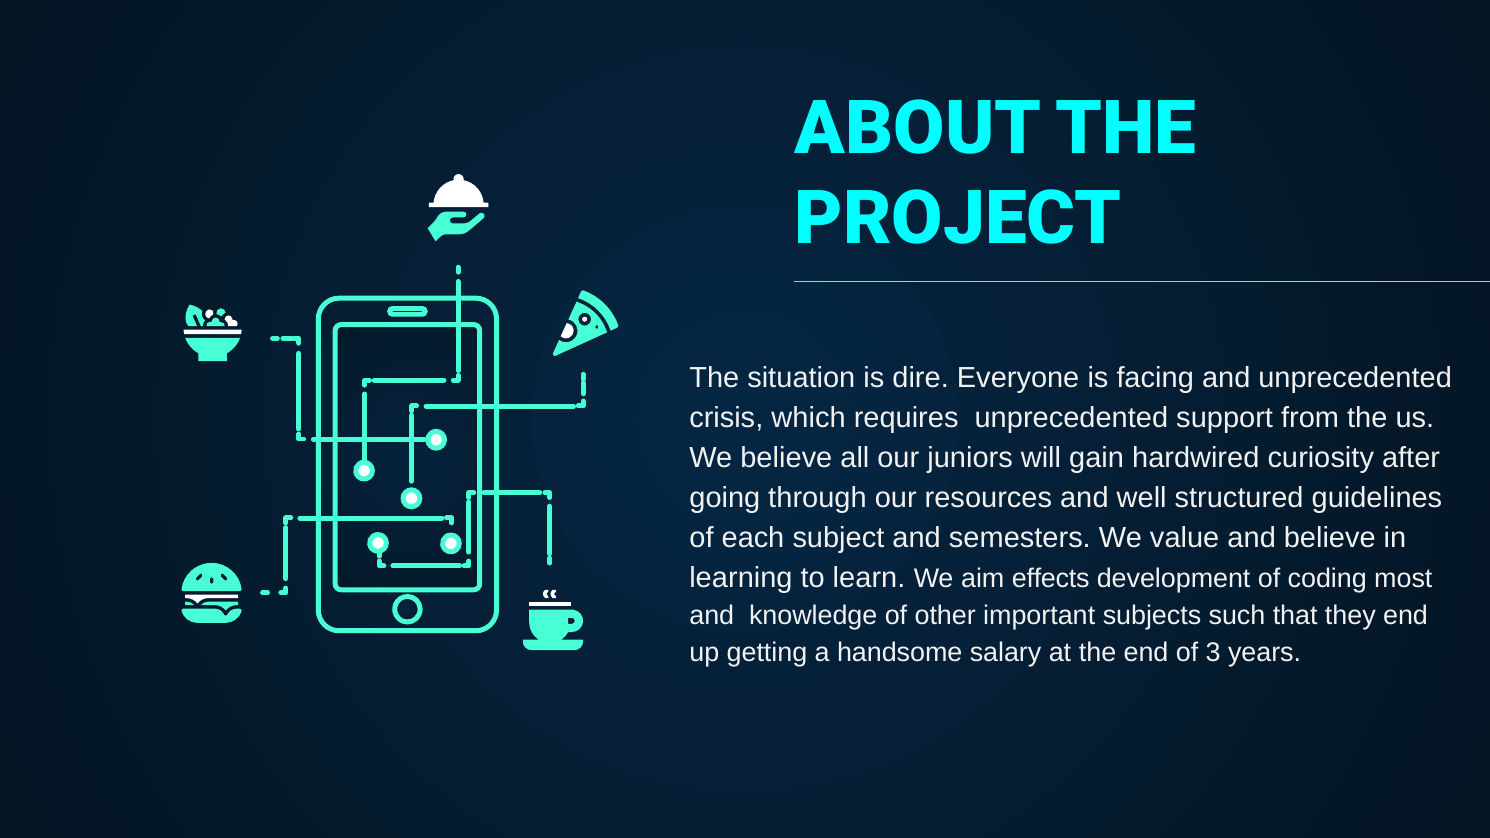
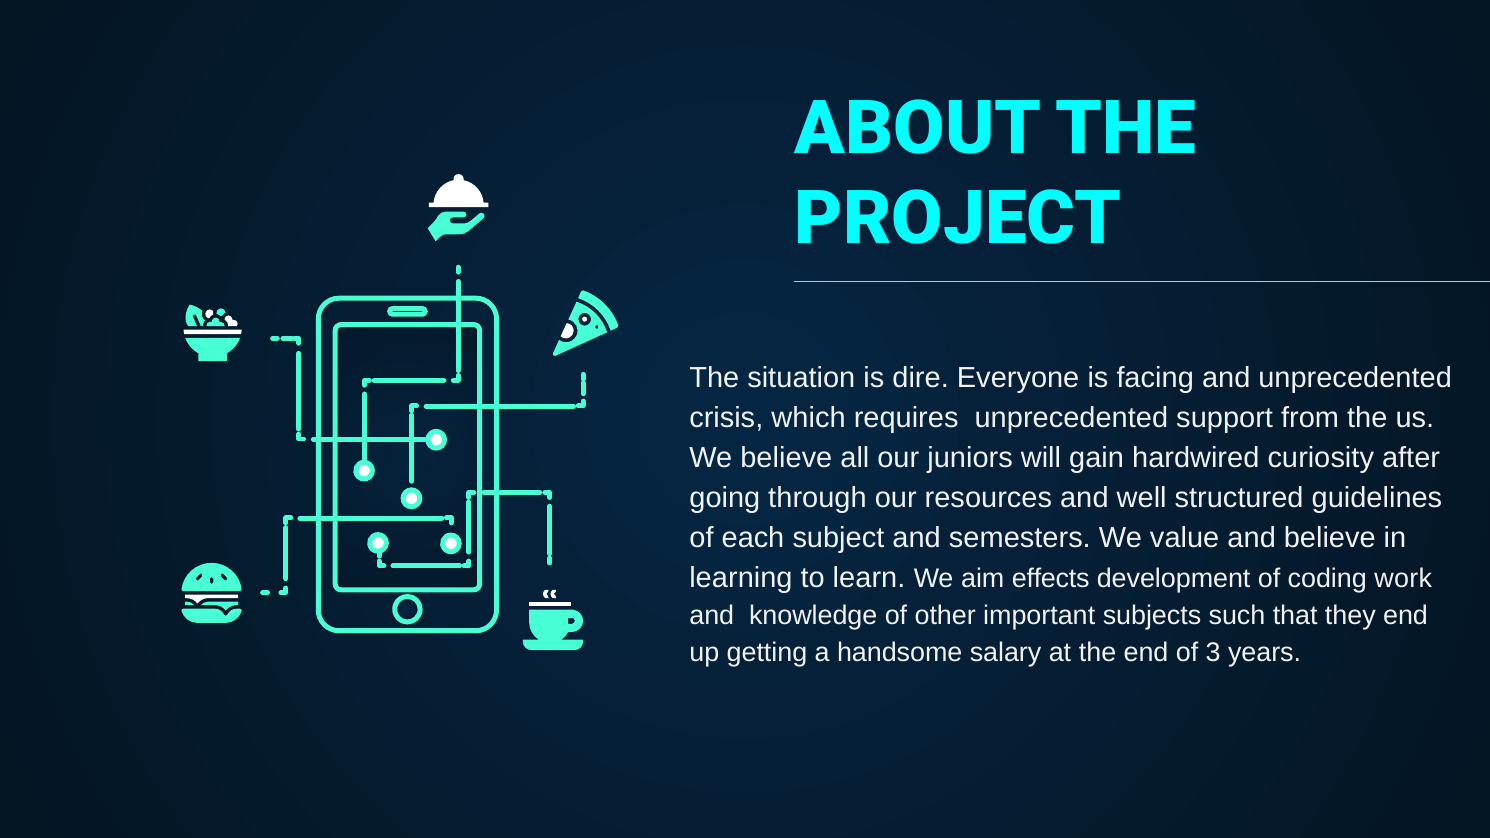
most: most -> work (1403, 578)
